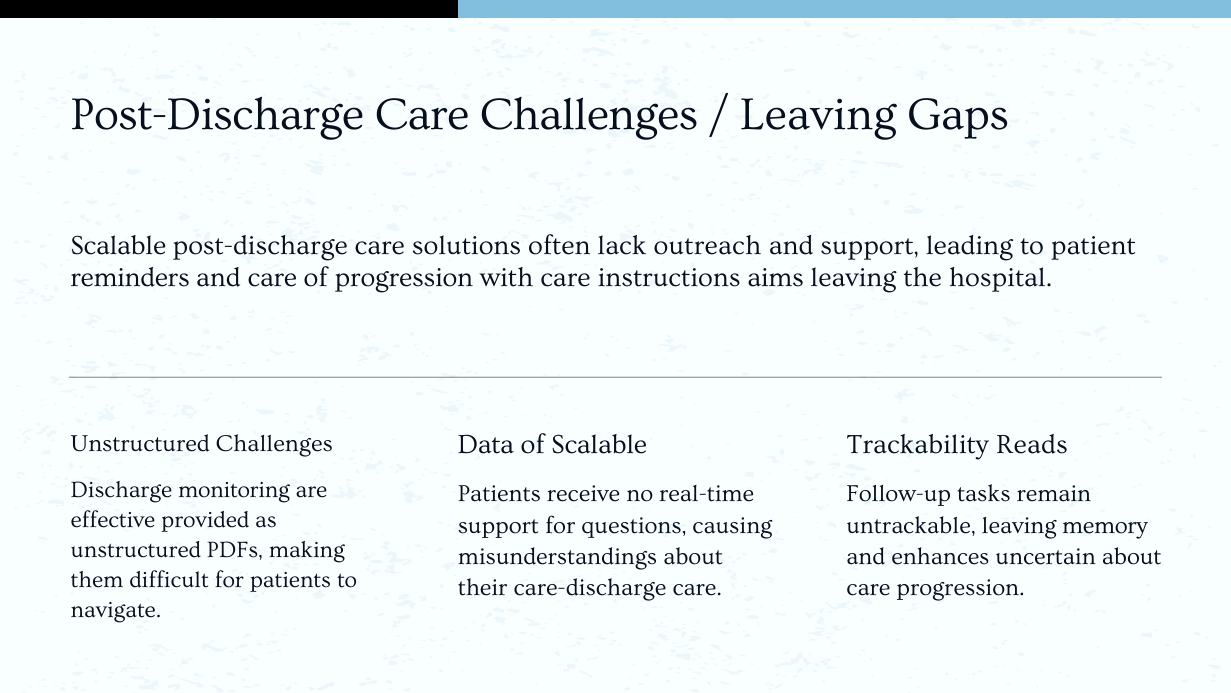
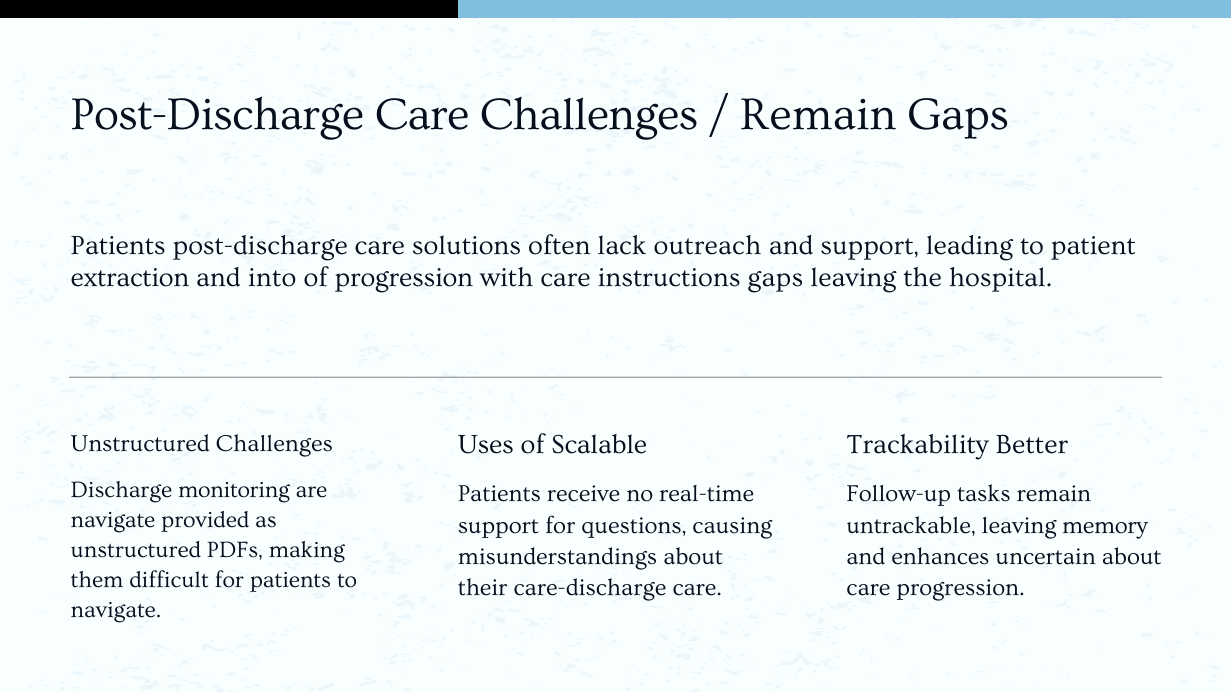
Leaving: Leaving -> Remain (818, 115)
Scalable: Scalable -> Patients (118, 245)
reminders: reminders -> extraction (130, 278)
and care: care -> into (272, 278)
instructions aims: aims -> gaps (775, 278)
Data: Data -> Uses (486, 445)
Reads: Reads -> Better (1032, 445)
effective: effective -> navigate (113, 519)
